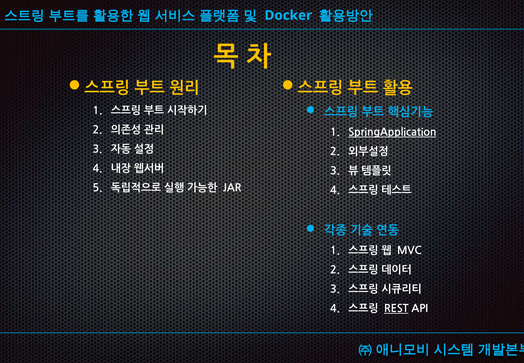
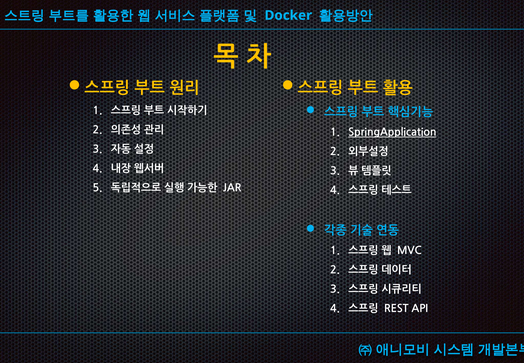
REST underline: present -> none (396, 309)
